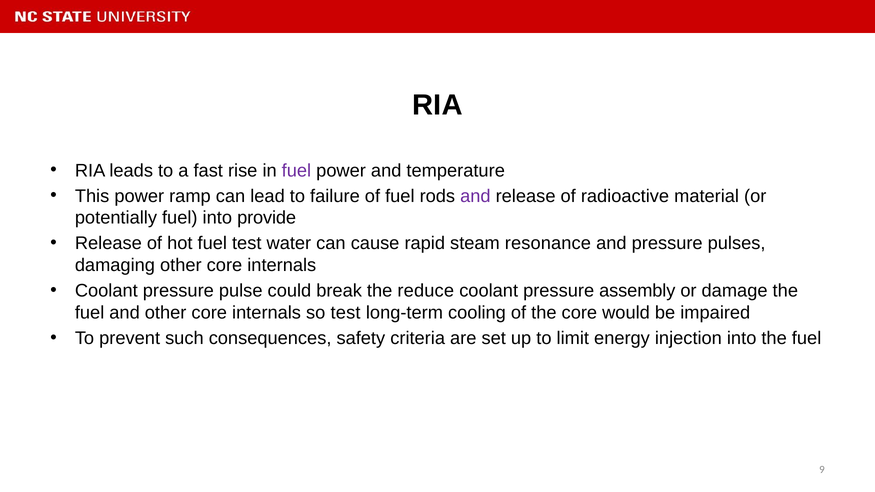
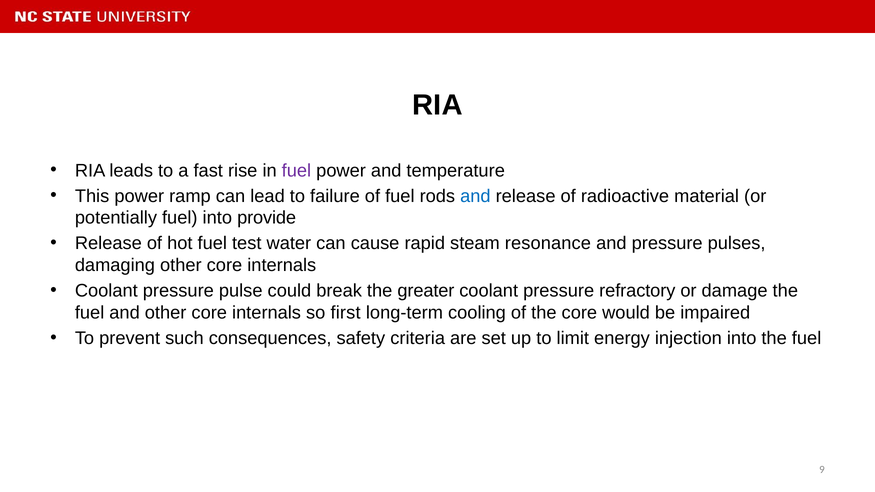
and colour: purple -> blue (475, 196)
reduce: reduce -> greater (426, 291)
assembly: assembly -> refractory (637, 291)
so test: test -> first (346, 313)
